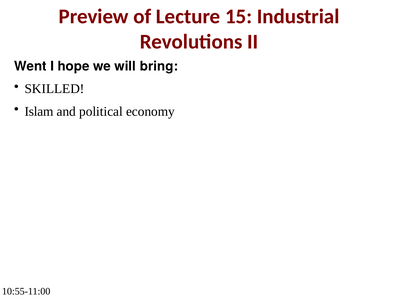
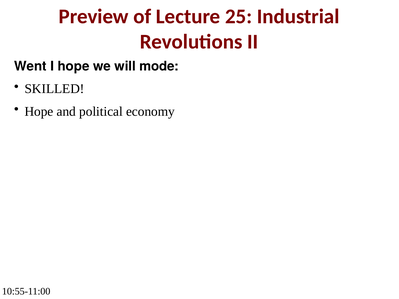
15: 15 -> 25 (239, 17)
bring: bring -> mode (159, 66)
Islam: Islam -> Hope (39, 112)
